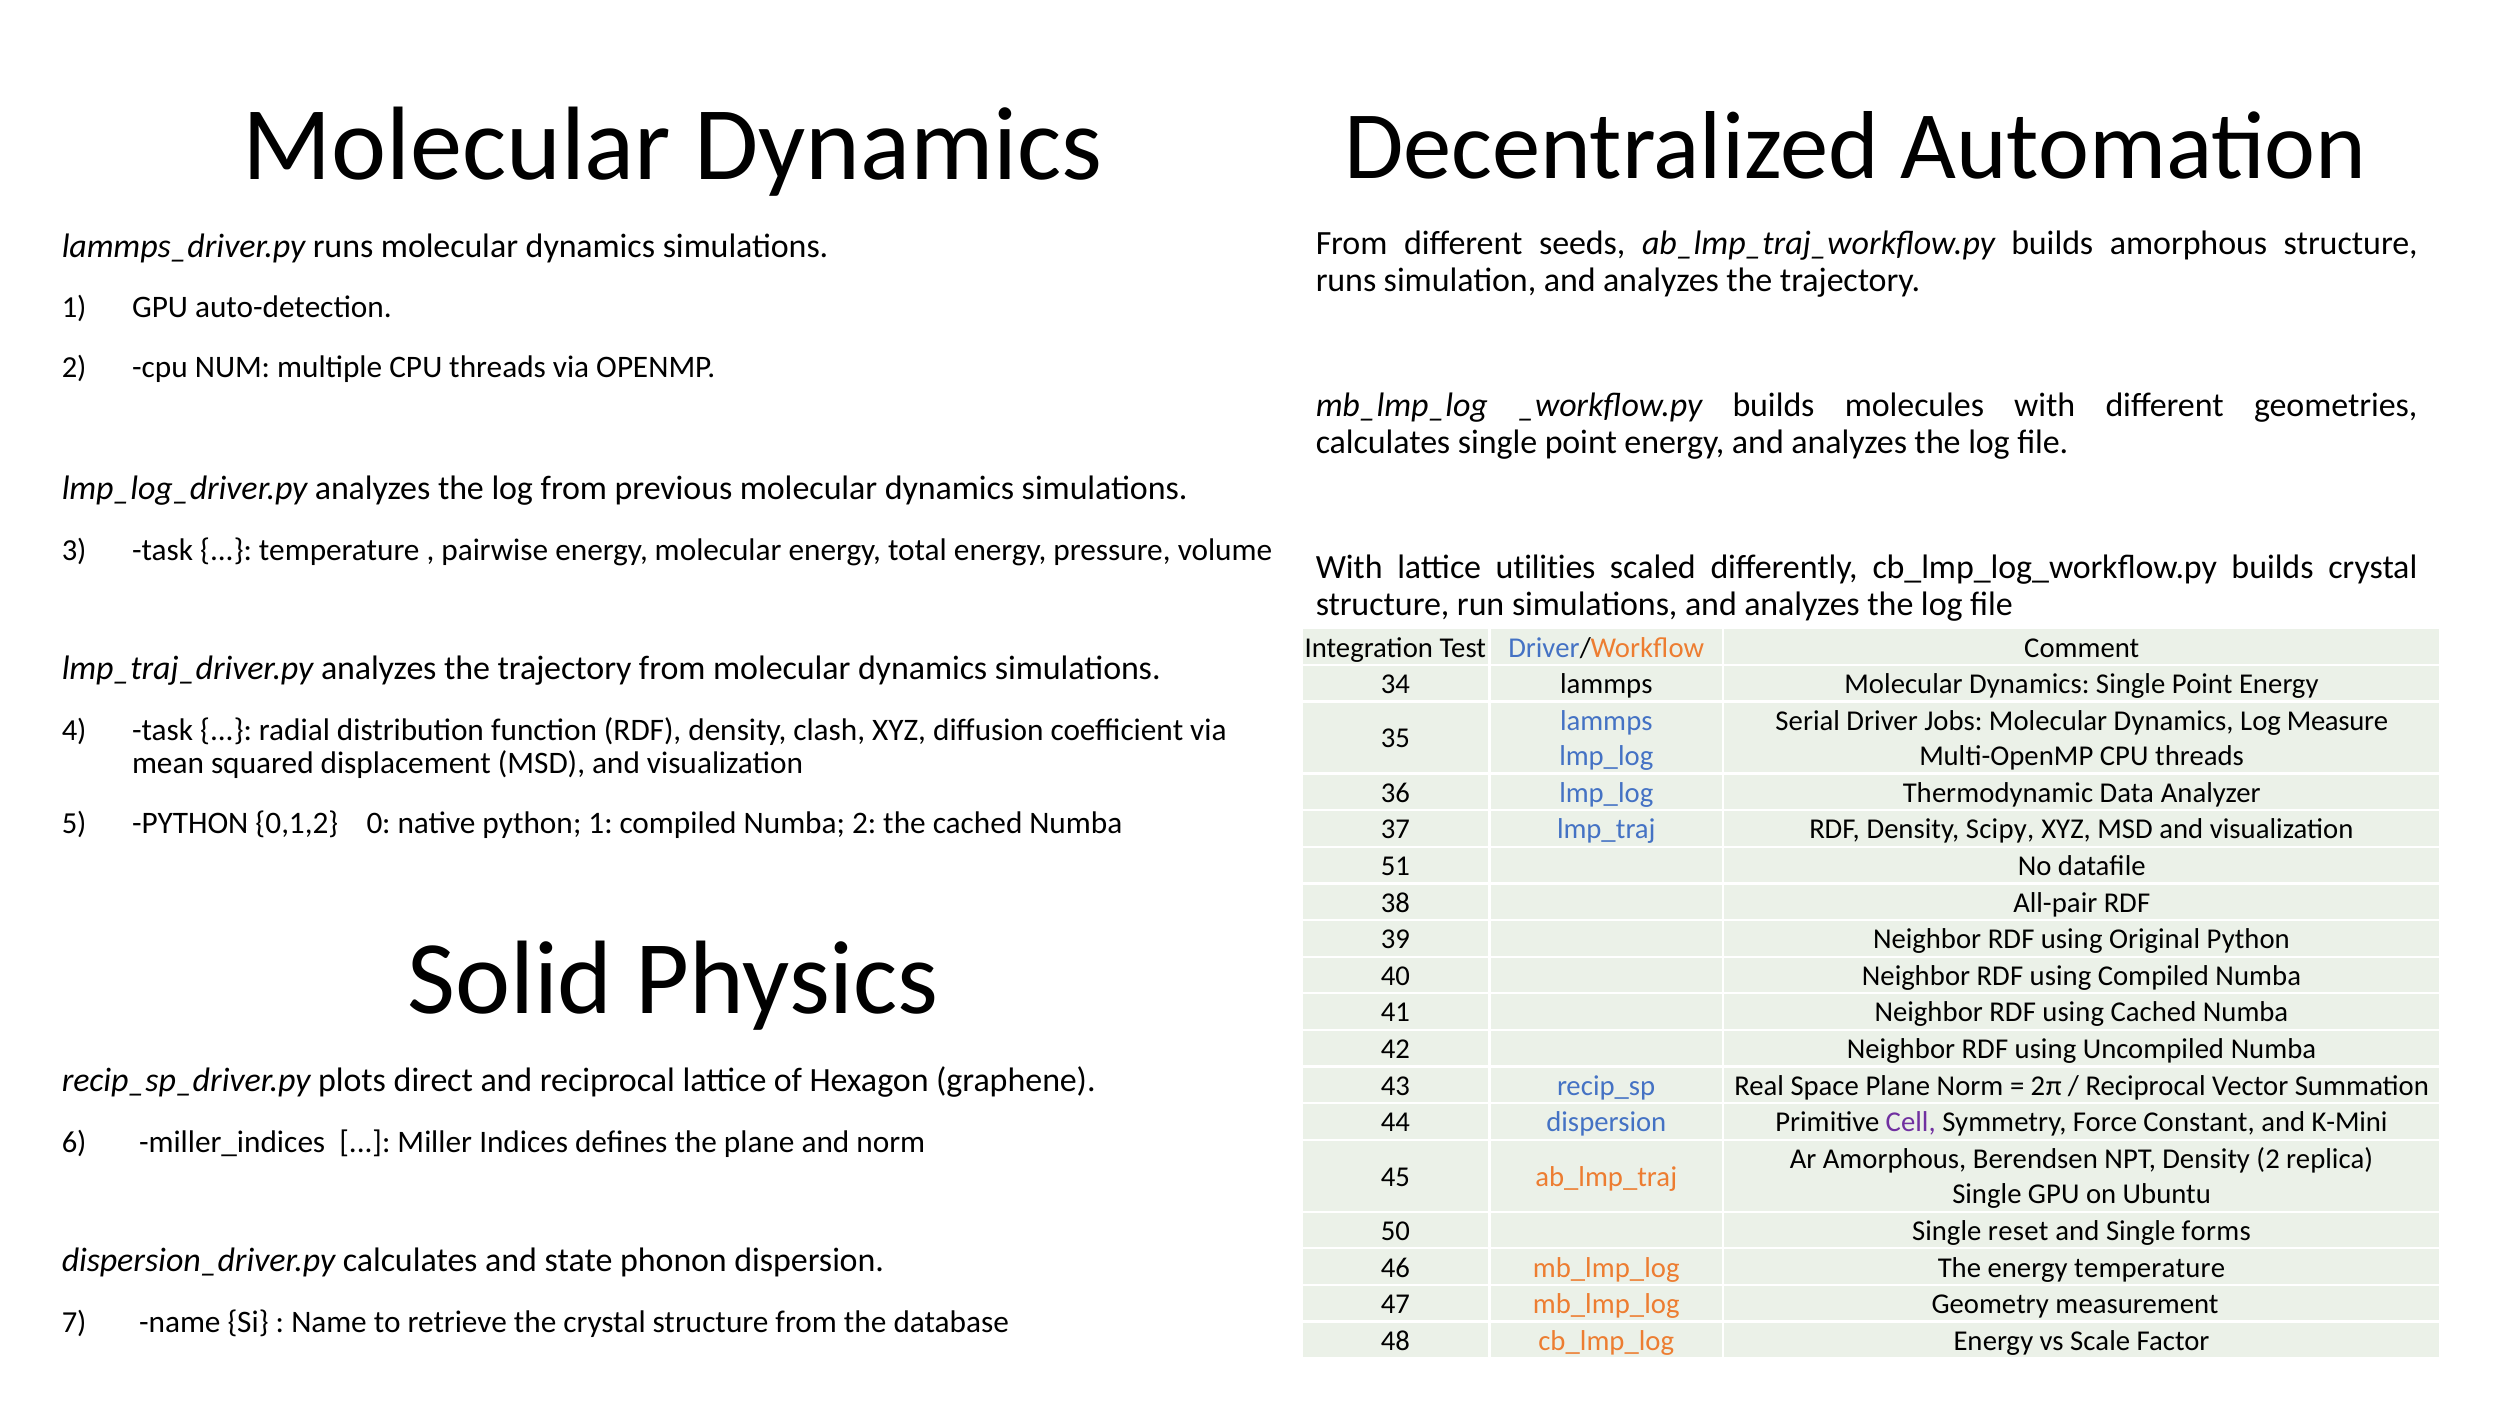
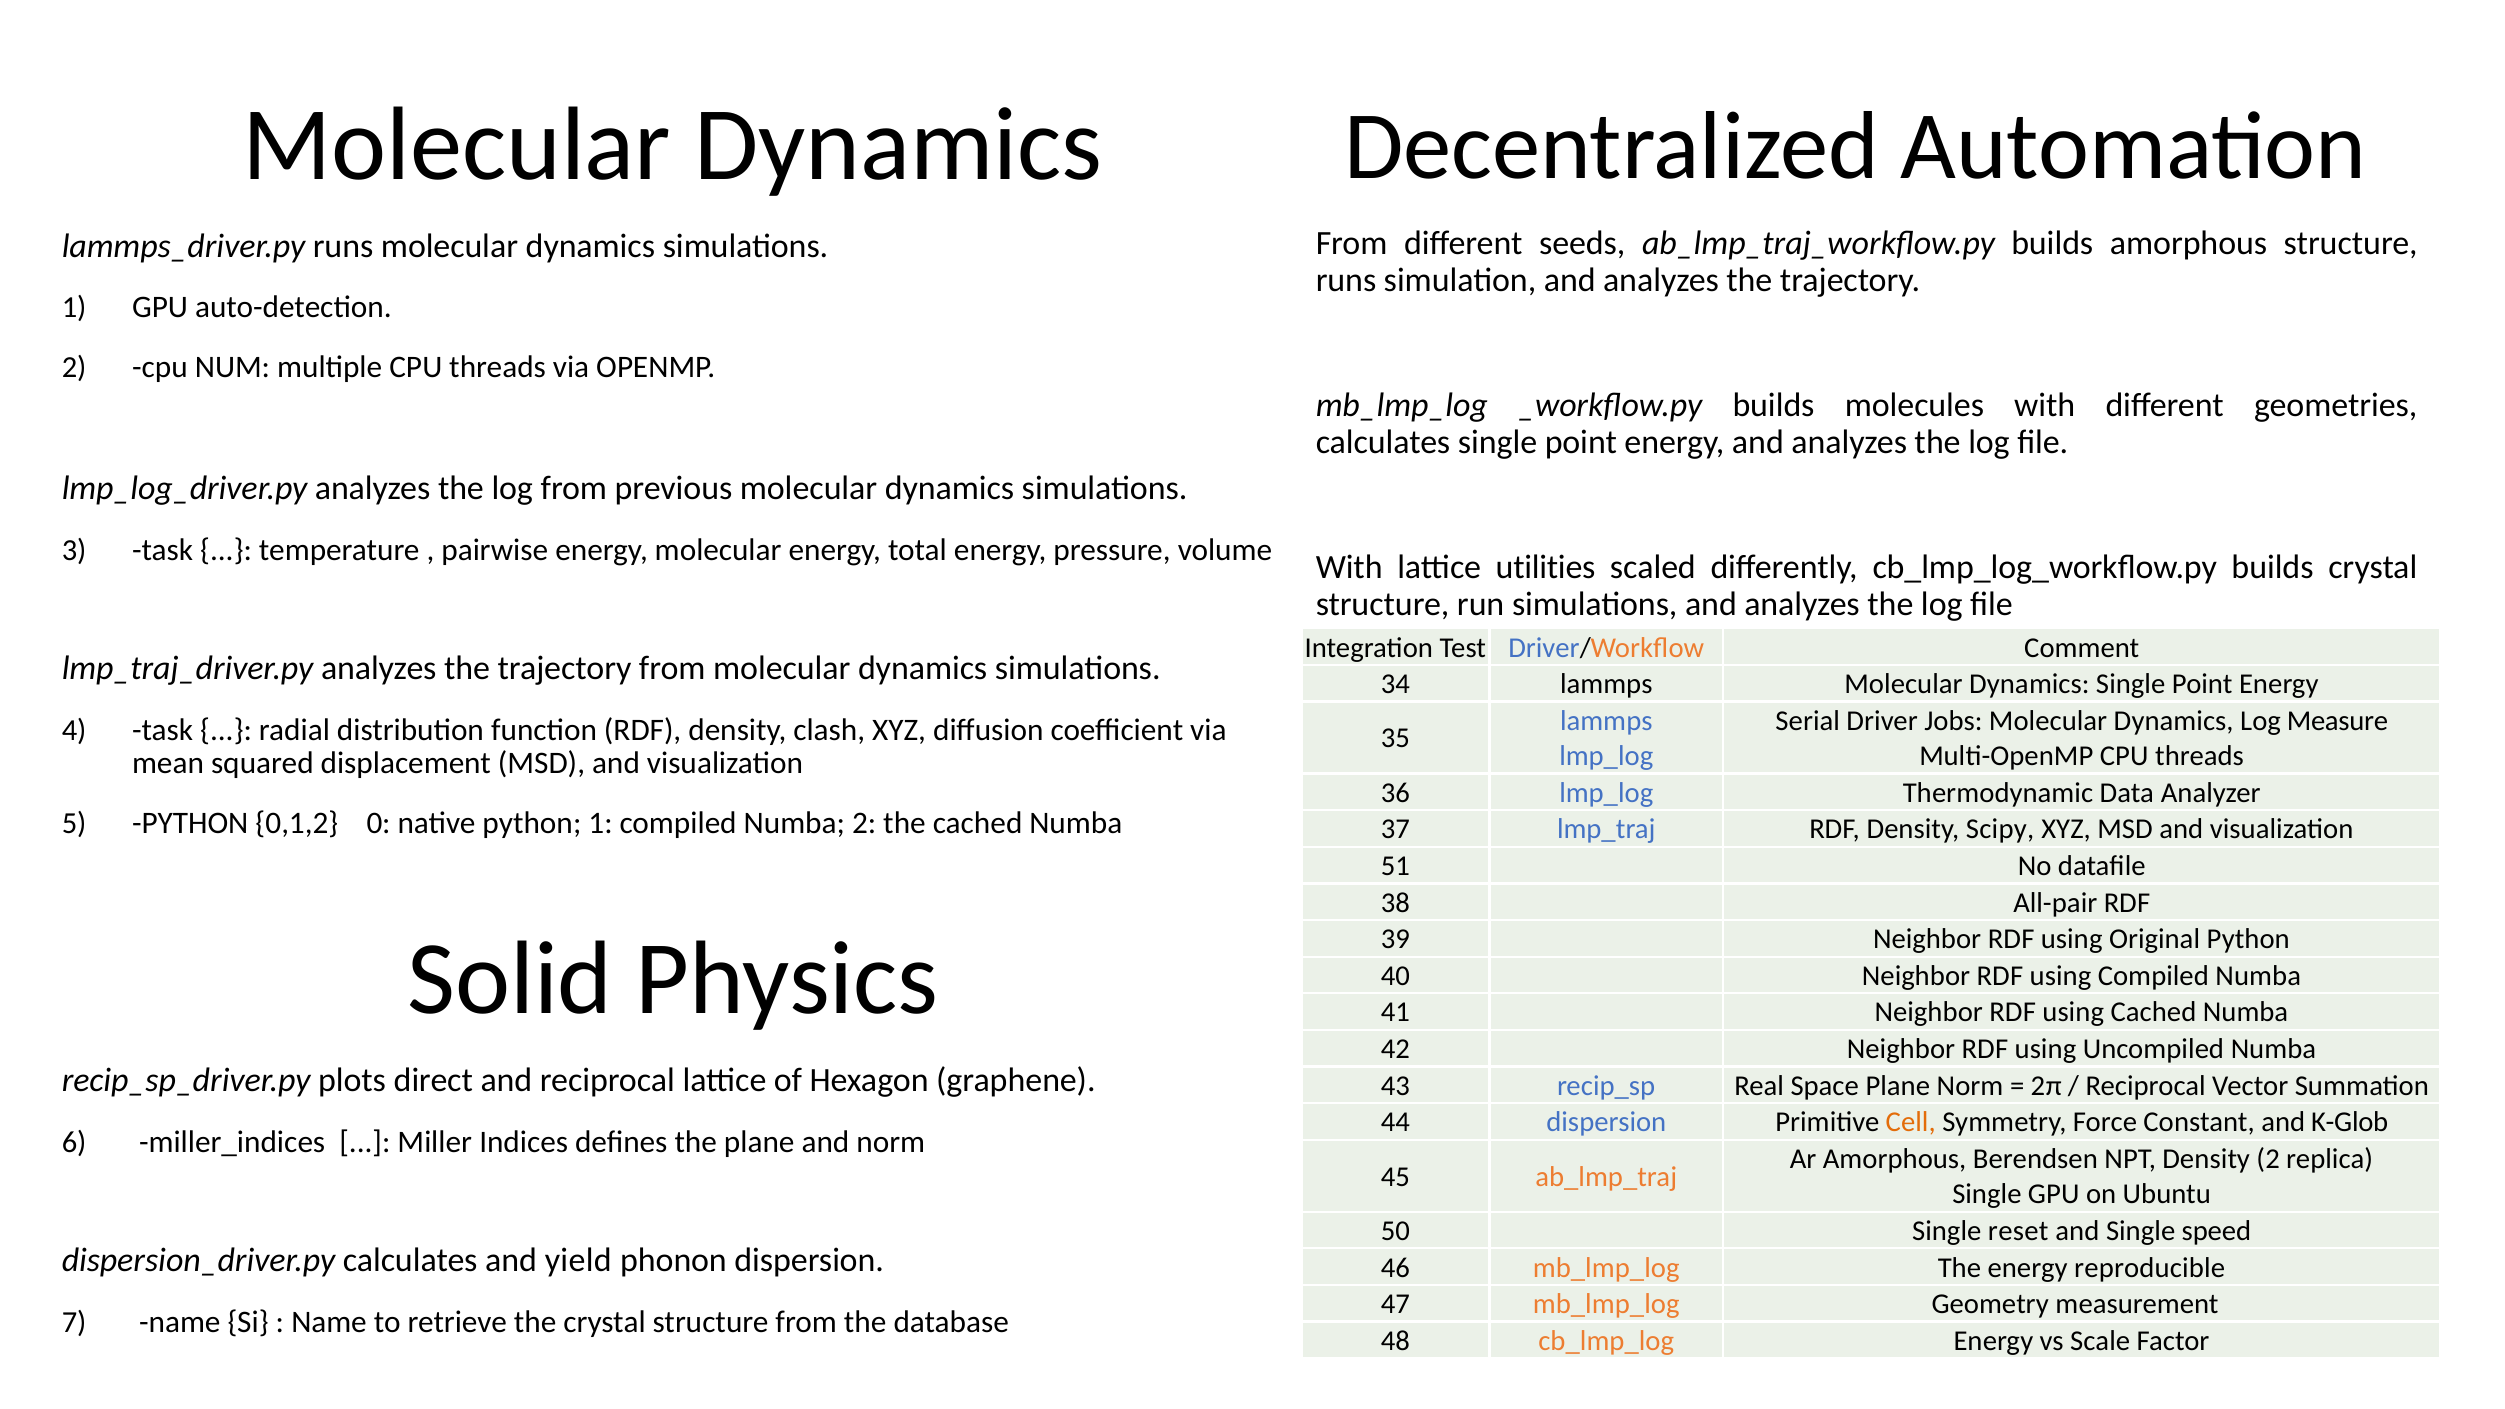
Cell colour: purple -> orange (1911, 1122)
K-Mini: K-Mini -> K-Glob (2350, 1122)
forms: forms -> speed (2216, 1231)
state: state -> yield (578, 1261)
energy temperature: temperature -> reproducible (2150, 1268)
